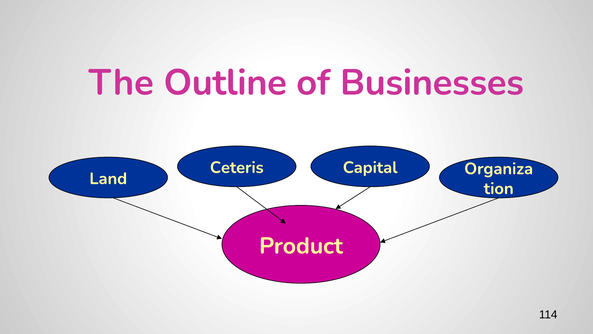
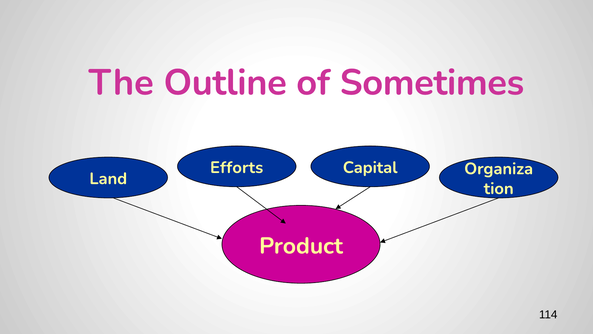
Businesses: Businesses -> Sometimes (432, 82)
Ceteris: Ceteris -> Efforts (237, 167)
